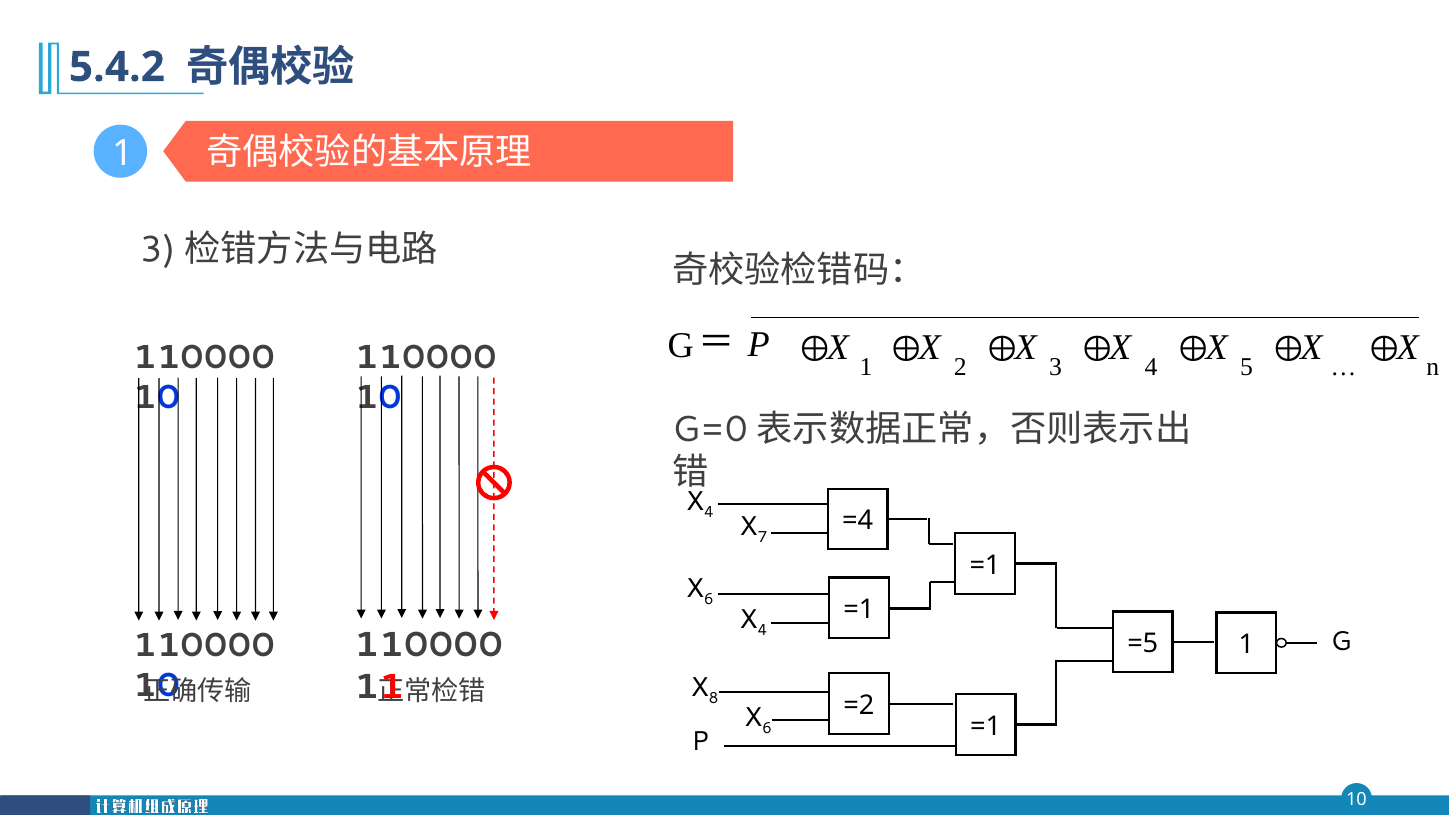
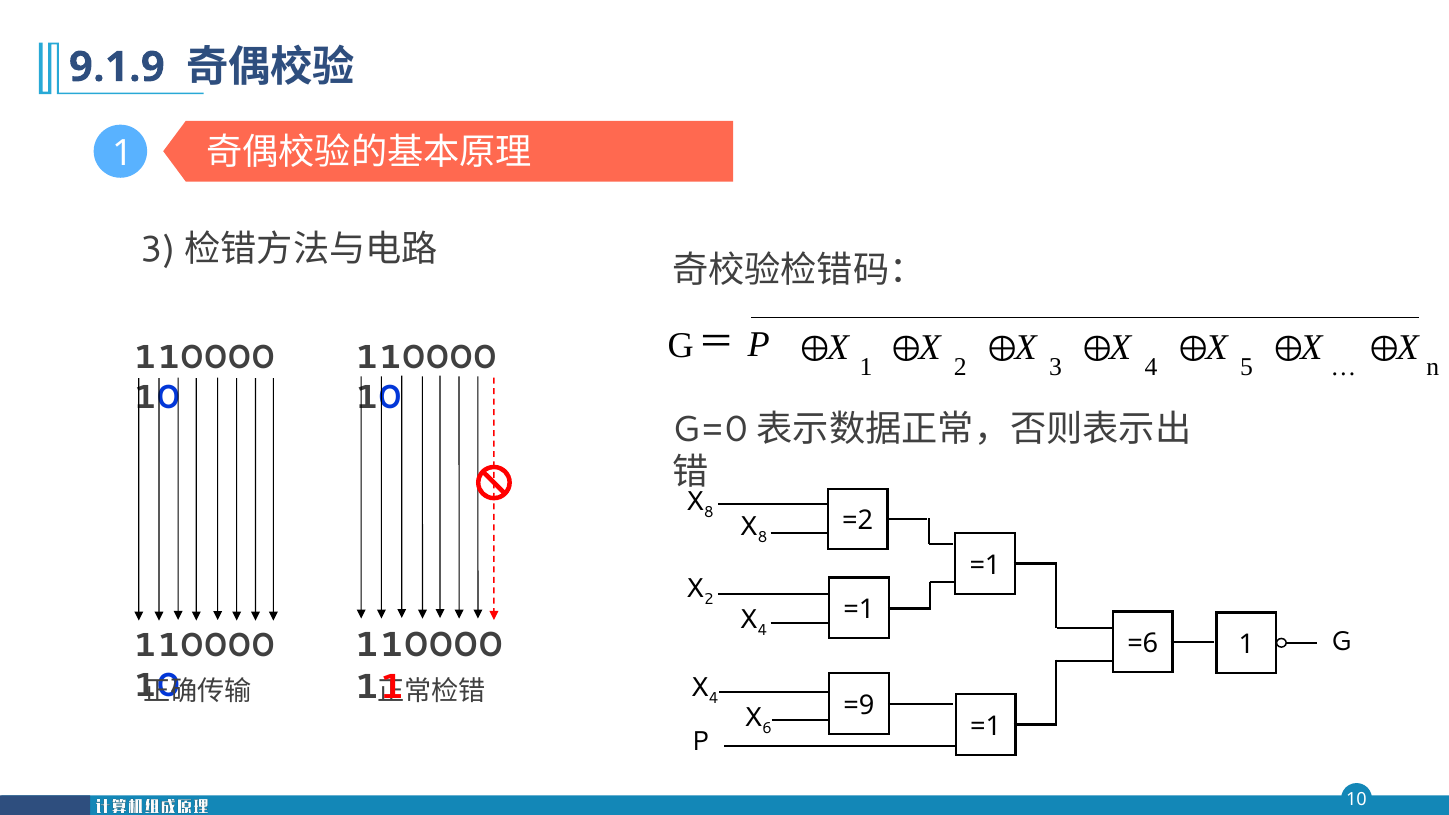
5.4.2: 5.4.2 -> 9.1.9 (117, 67)
4: 4 -> 8 (709, 512)
=4: =4 -> =2 (858, 521)
7: 7 -> 8 (763, 537)
6: 6 -> 2 (709, 600)
=5: =5 -> =6 (1143, 644)
8: 8 -> 4 (714, 698)
=2: =2 -> =9 (859, 706)
